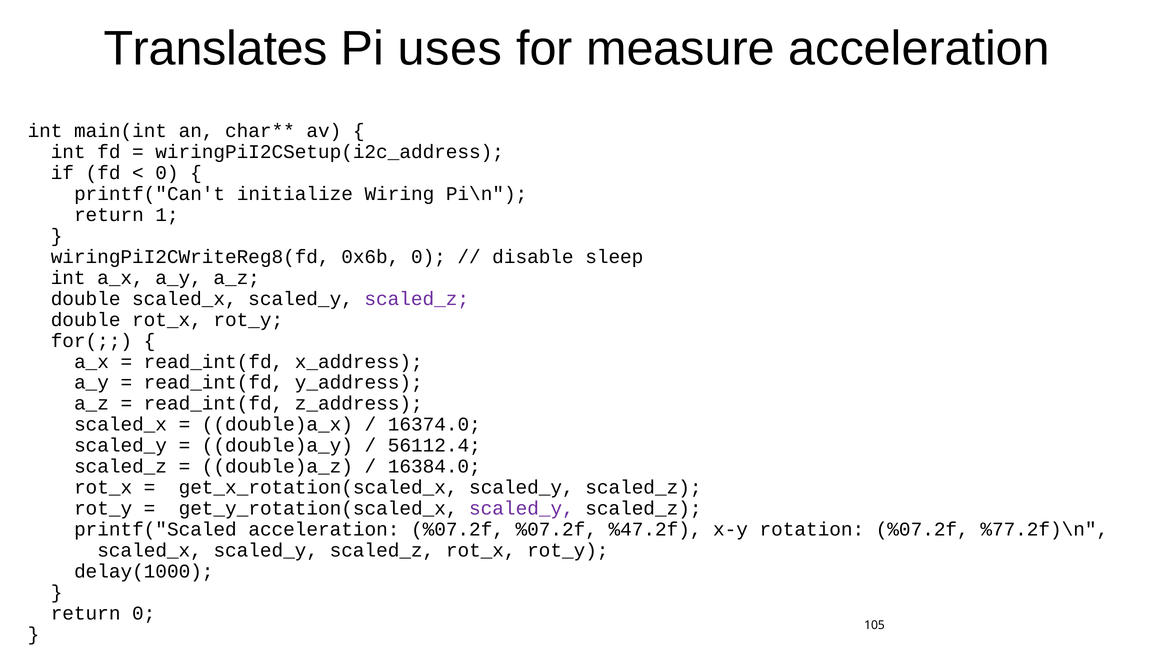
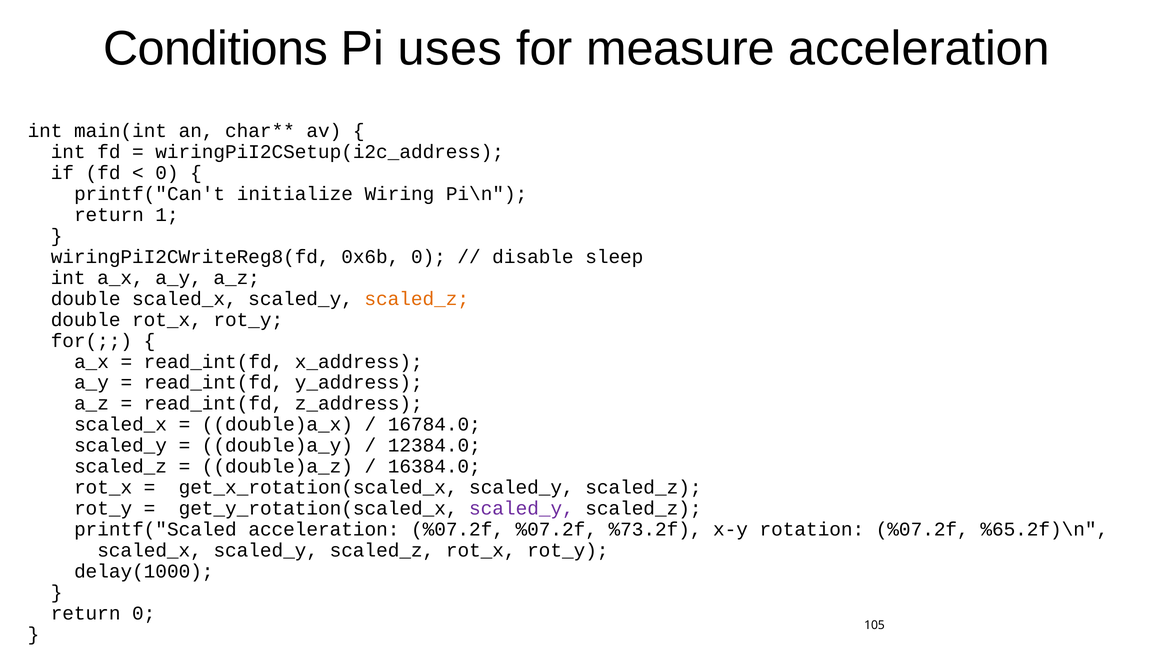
Translates: Translates -> Conditions (216, 49)
scaled_z colour: purple -> orange (417, 299)
16374.0: 16374.0 -> 16784.0 (434, 424)
56112.4: 56112.4 -> 12384.0 (434, 445)
%47.2f: %47.2f -> %73.2f (655, 529)
%77.2f)\n: %77.2f)\n -> %65.2f)\n (1044, 529)
